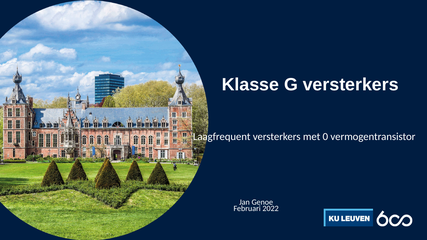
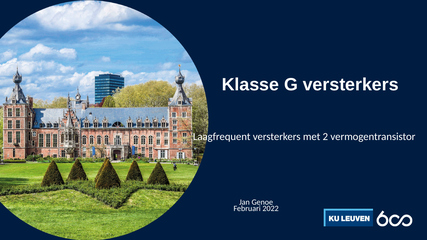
0: 0 -> 2 (325, 137)
